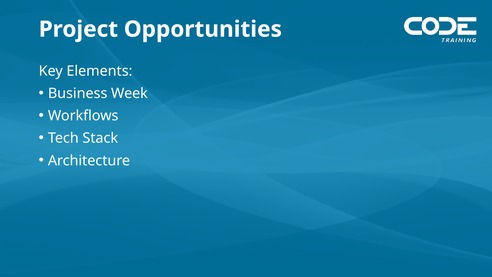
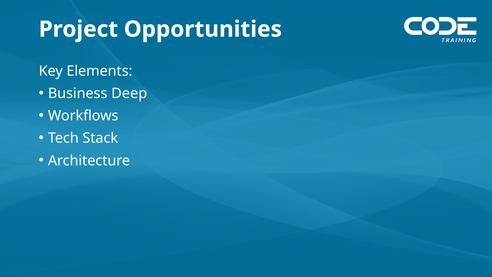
Week: Week -> Deep (129, 93)
